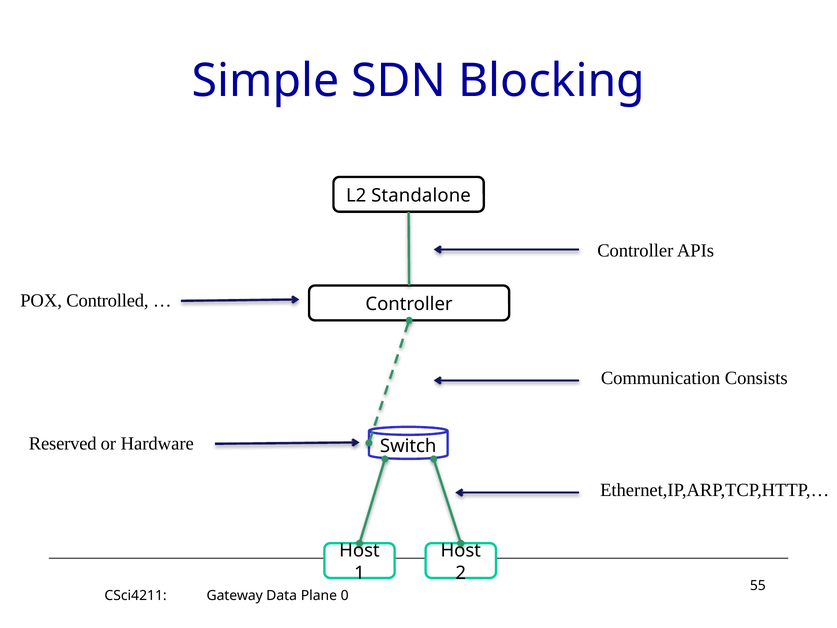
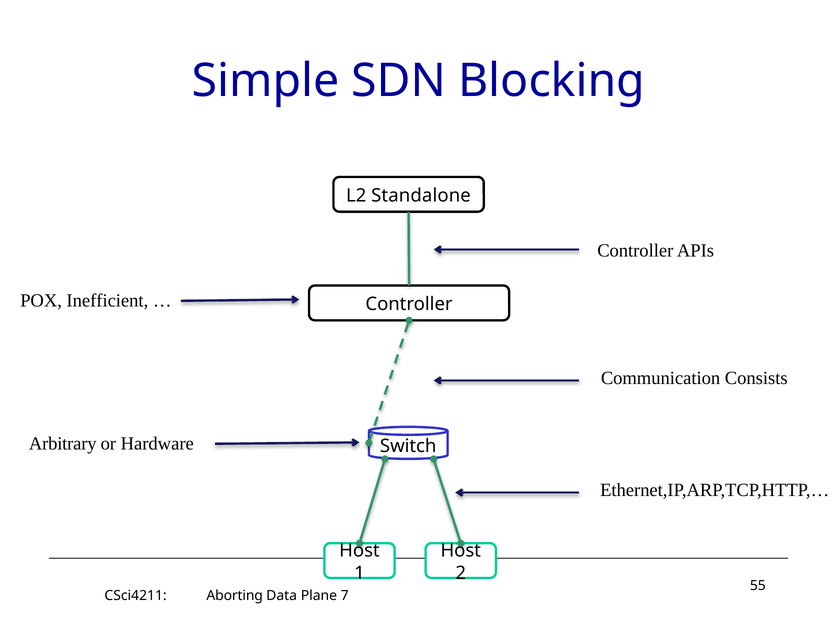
Controlled: Controlled -> Inefficient (107, 300)
Reserved: Reserved -> Arbitrary (63, 443)
Gateway: Gateway -> Aborting (235, 595)
0: 0 -> 7 (345, 595)
